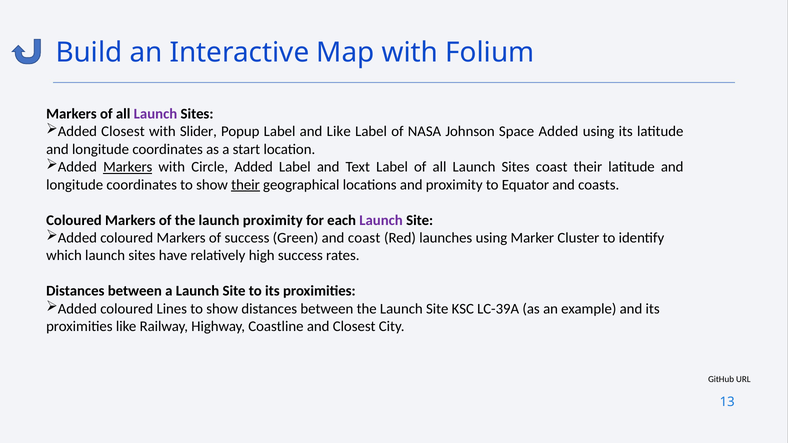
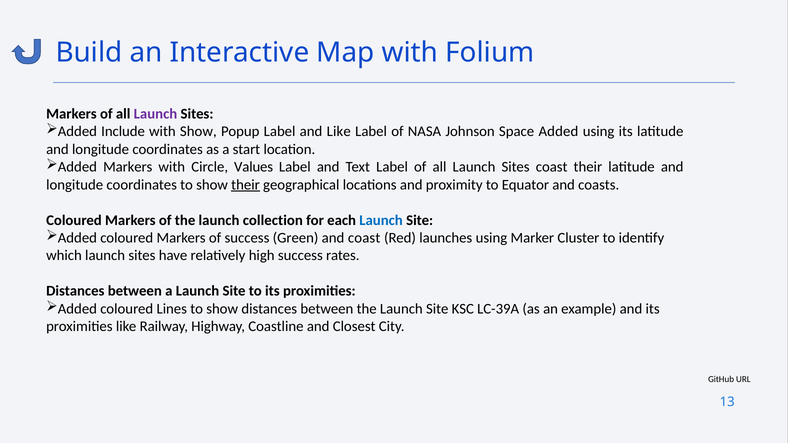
Added Closest: Closest -> Include (123, 132)
with Slider: Slider -> Show (198, 132)
Markers underline: present -> none (128, 167)
Circle Added: Added -> Values (254, 167)
launch proximity: proximity -> collection (273, 220)
Launch colour: purple -> blue (381, 220)
